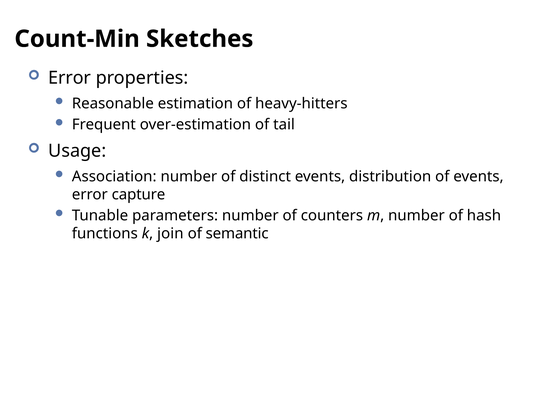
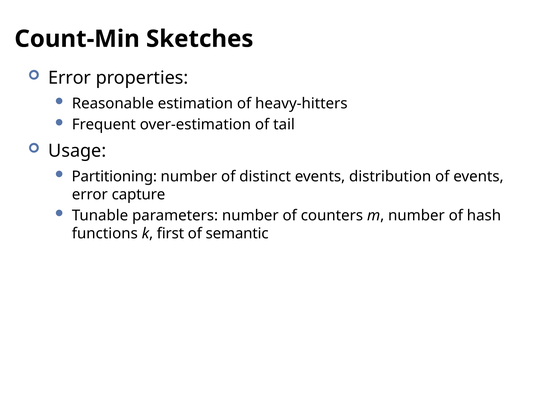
Association: Association -> Partitioning (114, 176)
join: join -> first (170, 234)
